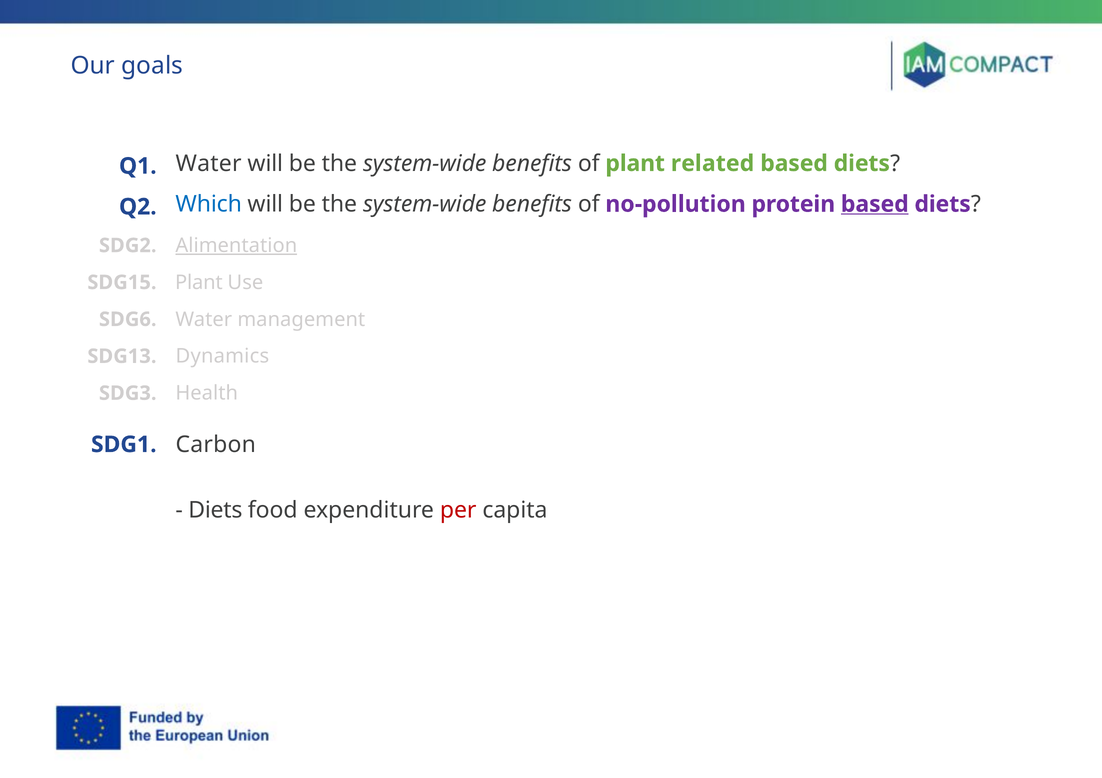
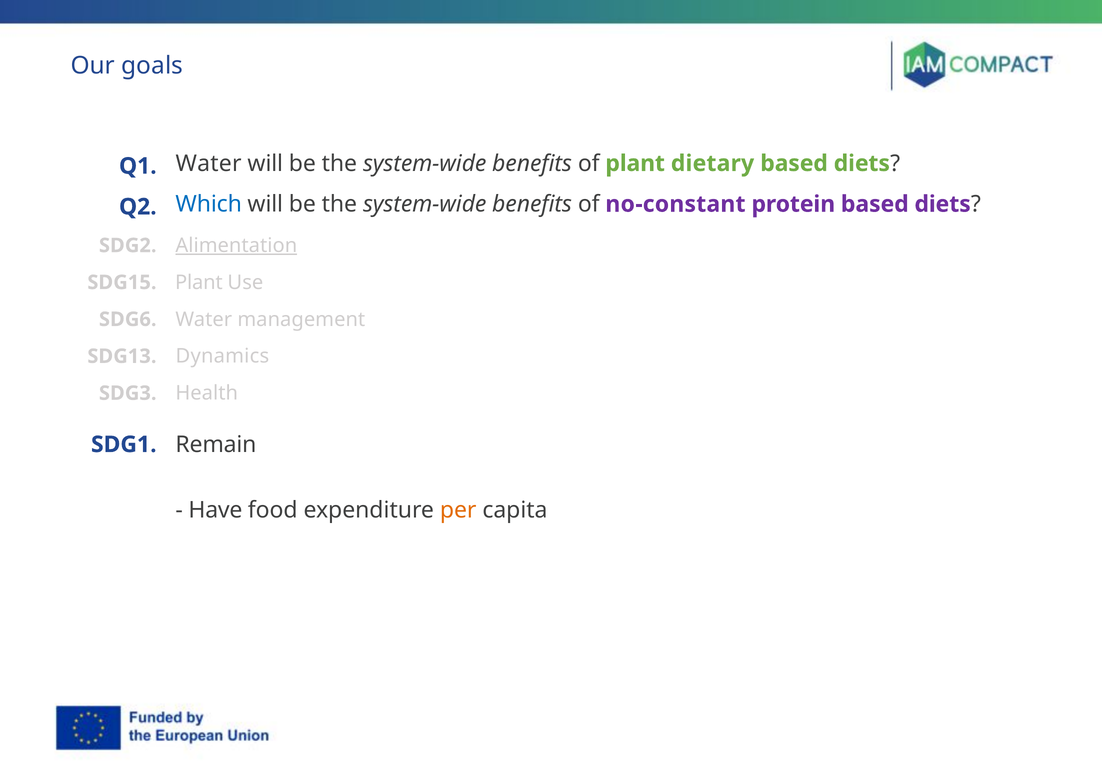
related: related -> dietary (712, 163)
no-pollution: no-pollution -> no-constant (675, 204)
based underline: present -> none (875, 204)
Carbon: Carbon -> Remain (216, 444)
Diets: Diets -> Have (215, 510)
per colour: red -> orange (458, 510)
